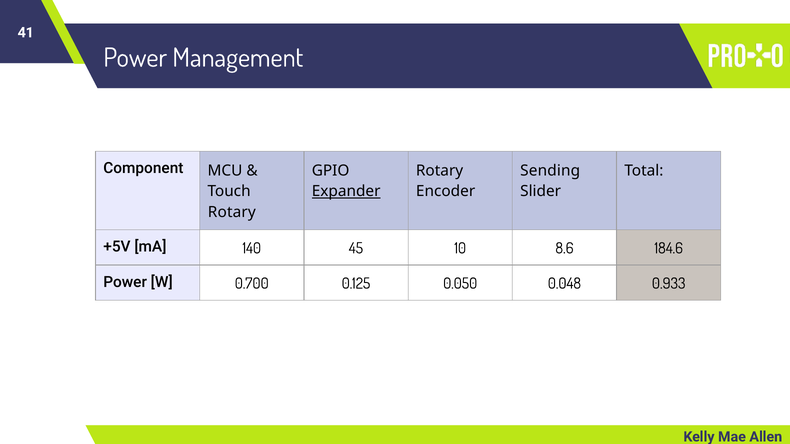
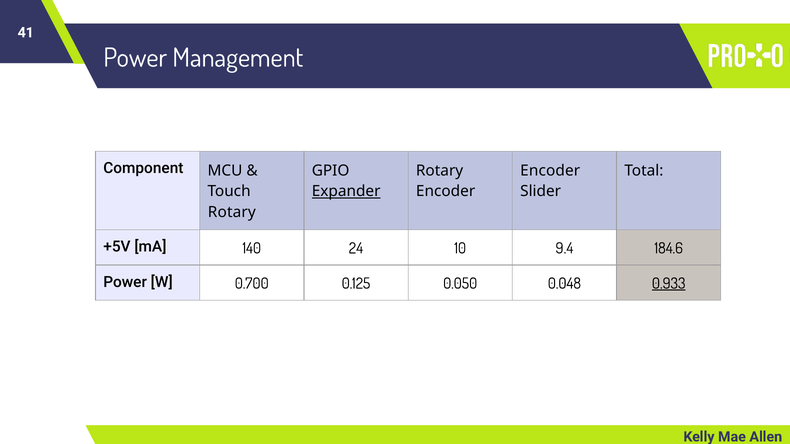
Sending: Sending -> Encoder (550, 171)
45: 45 -> 24 (356, 249)
8.6: 8.6 -> 9.4 (564, 249)
0.933 underline: none -> present (669, 284)
